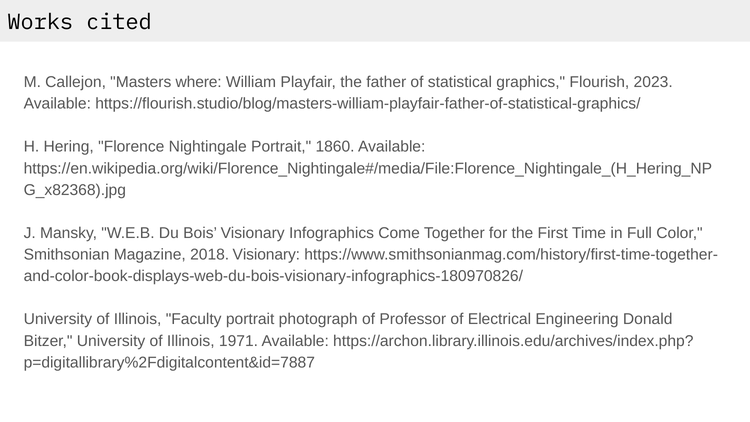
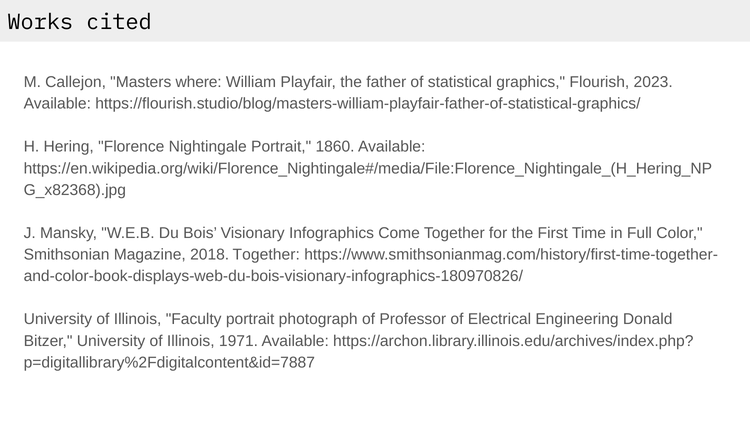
2018 Visionary: Visionary -> Together (266, 255)
